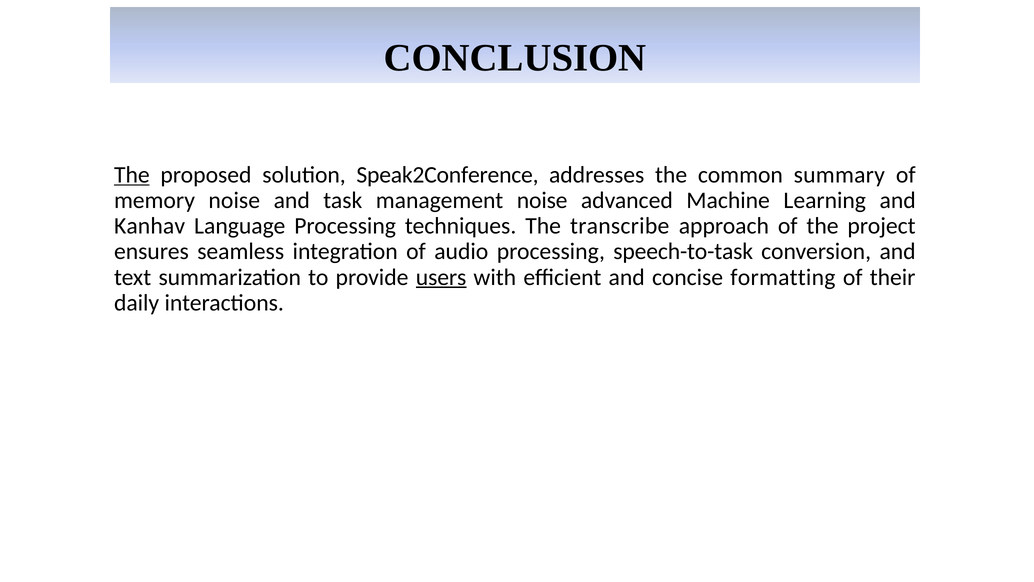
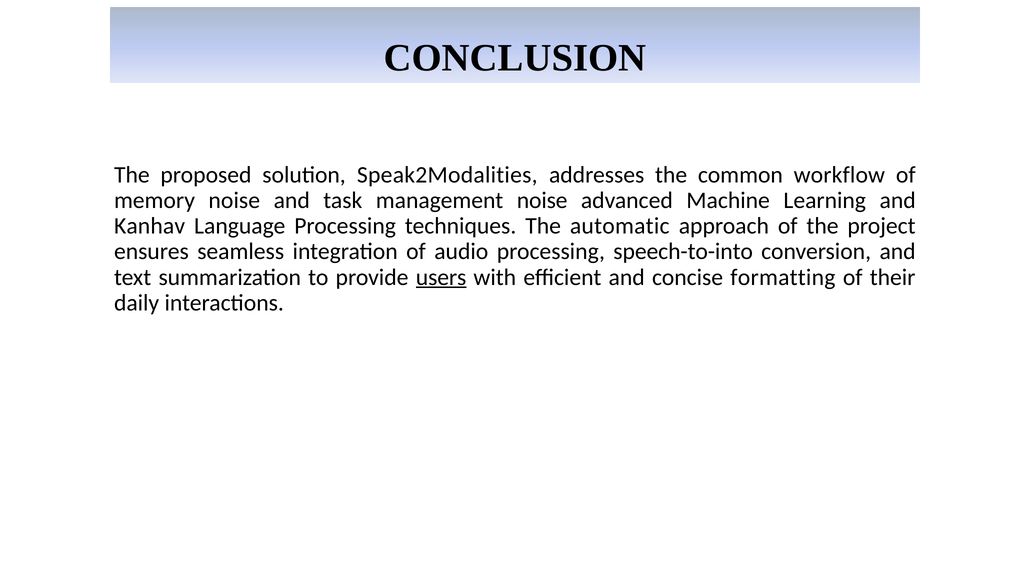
The underline: present -> none (132, 175)
Speak2Conference: Speak2Conference -> Speak2Modalities (447, 175)
summary: summary -> workflow (839, 175)
transcribe: transcribe -> automatic (620, 226)
speech-to-task: speech-to-task -> speech-to-into (683, 251)
